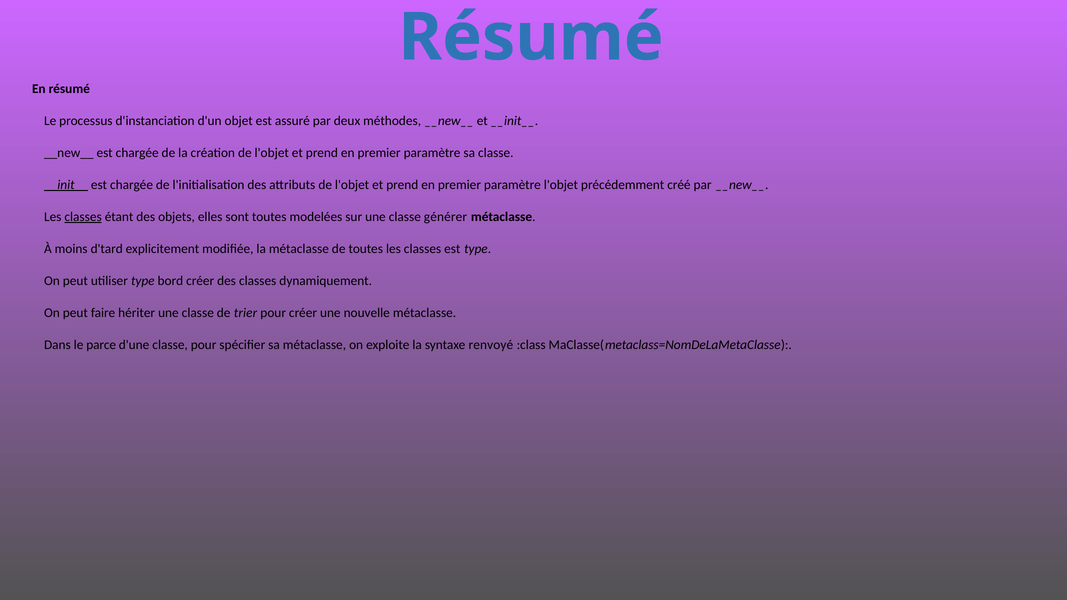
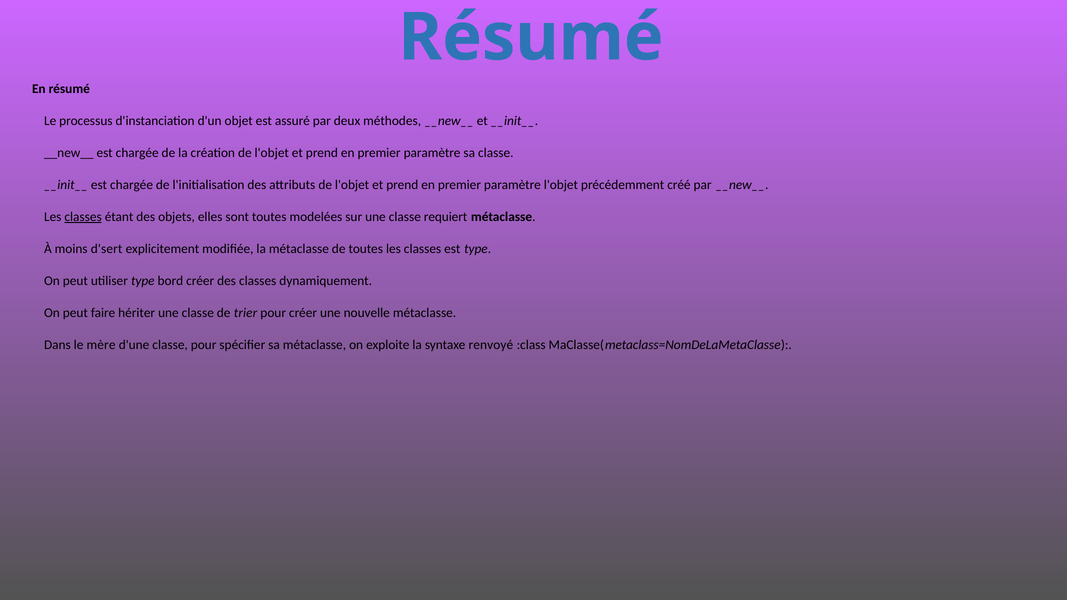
__init__ underline: present -> none (66, 185)
générer: générer -> requiert (446, 217)
d'tard: d'tard -> d'sert (107, 249)
parce: parce -> mère (101, 345)
